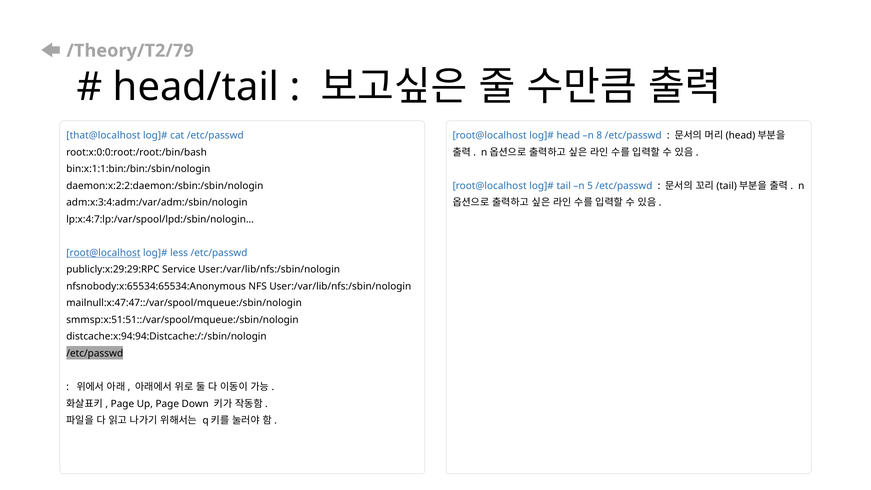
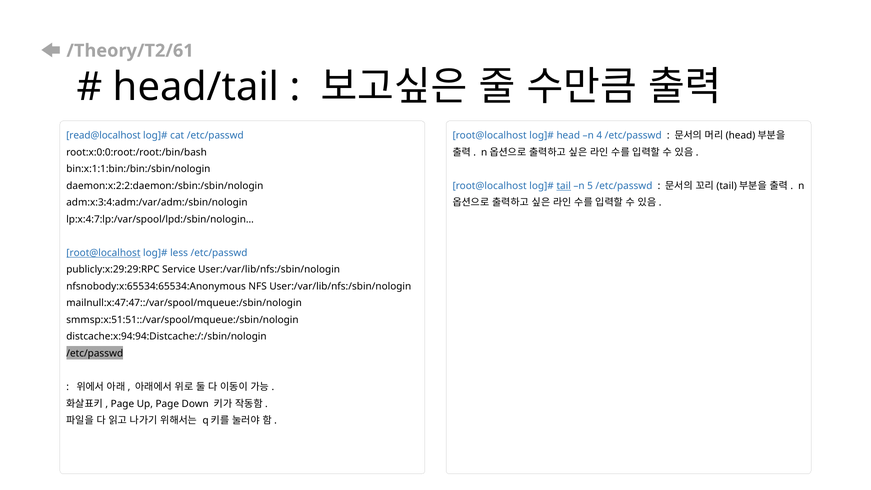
/Theory/T2/79: /Theory/T2/79 -> /Theory/T2/61 (130, 51)
that@localhost: that@localhost -> read@localhost (103, 135)
8: 8 -> 4 (599, 135)
tail underline: none -> present (564, 186)
